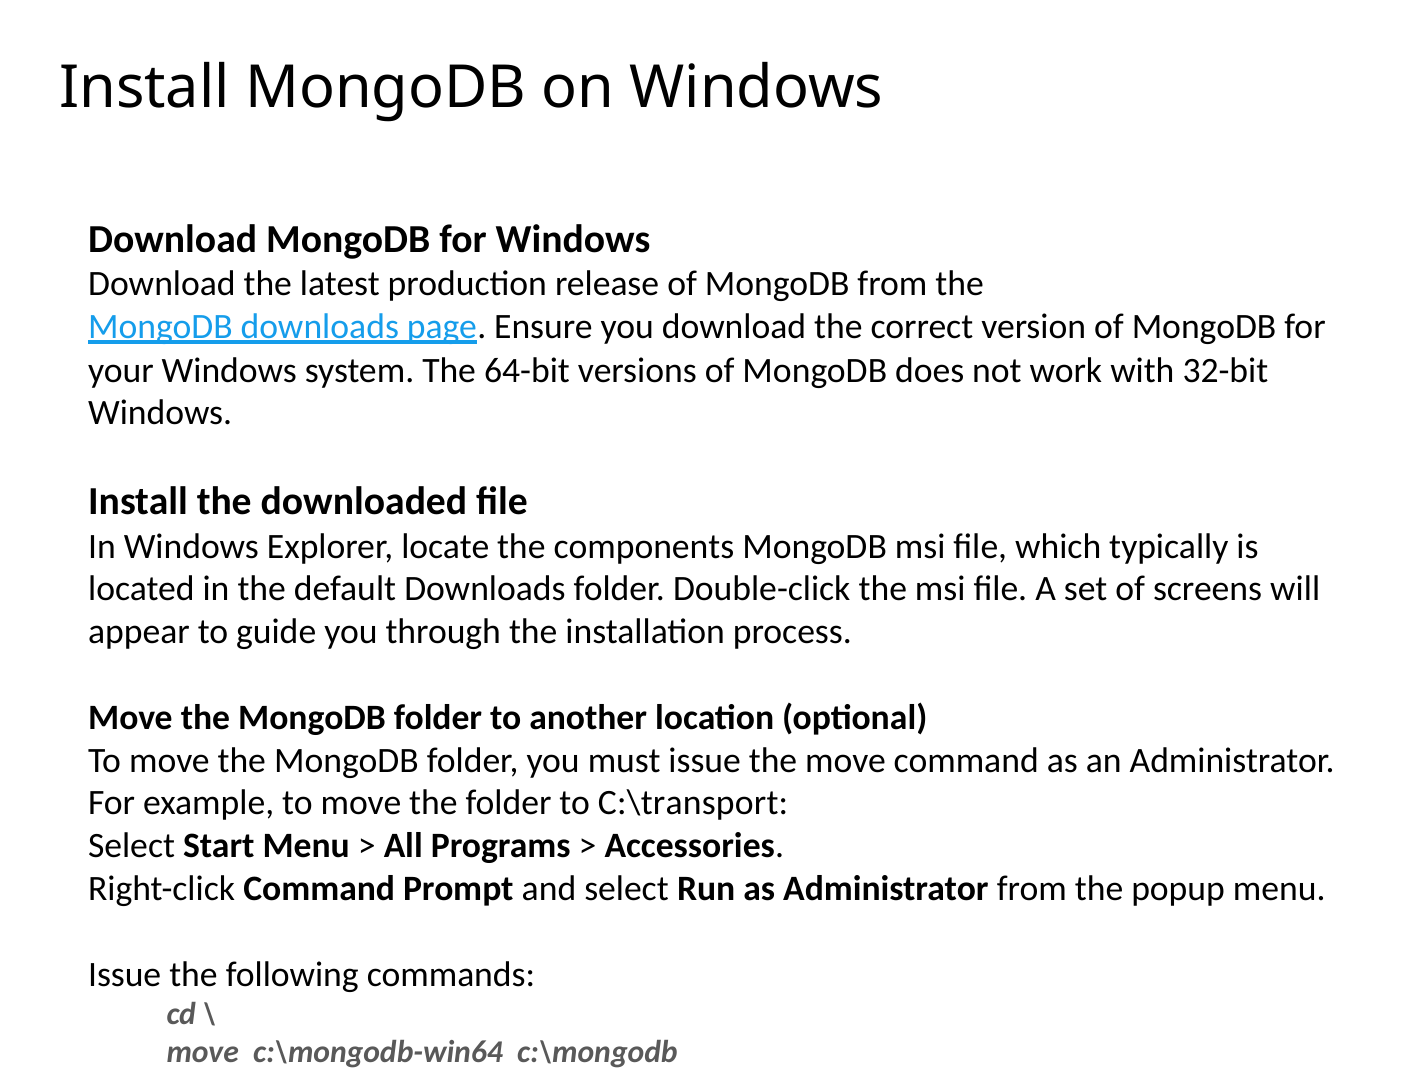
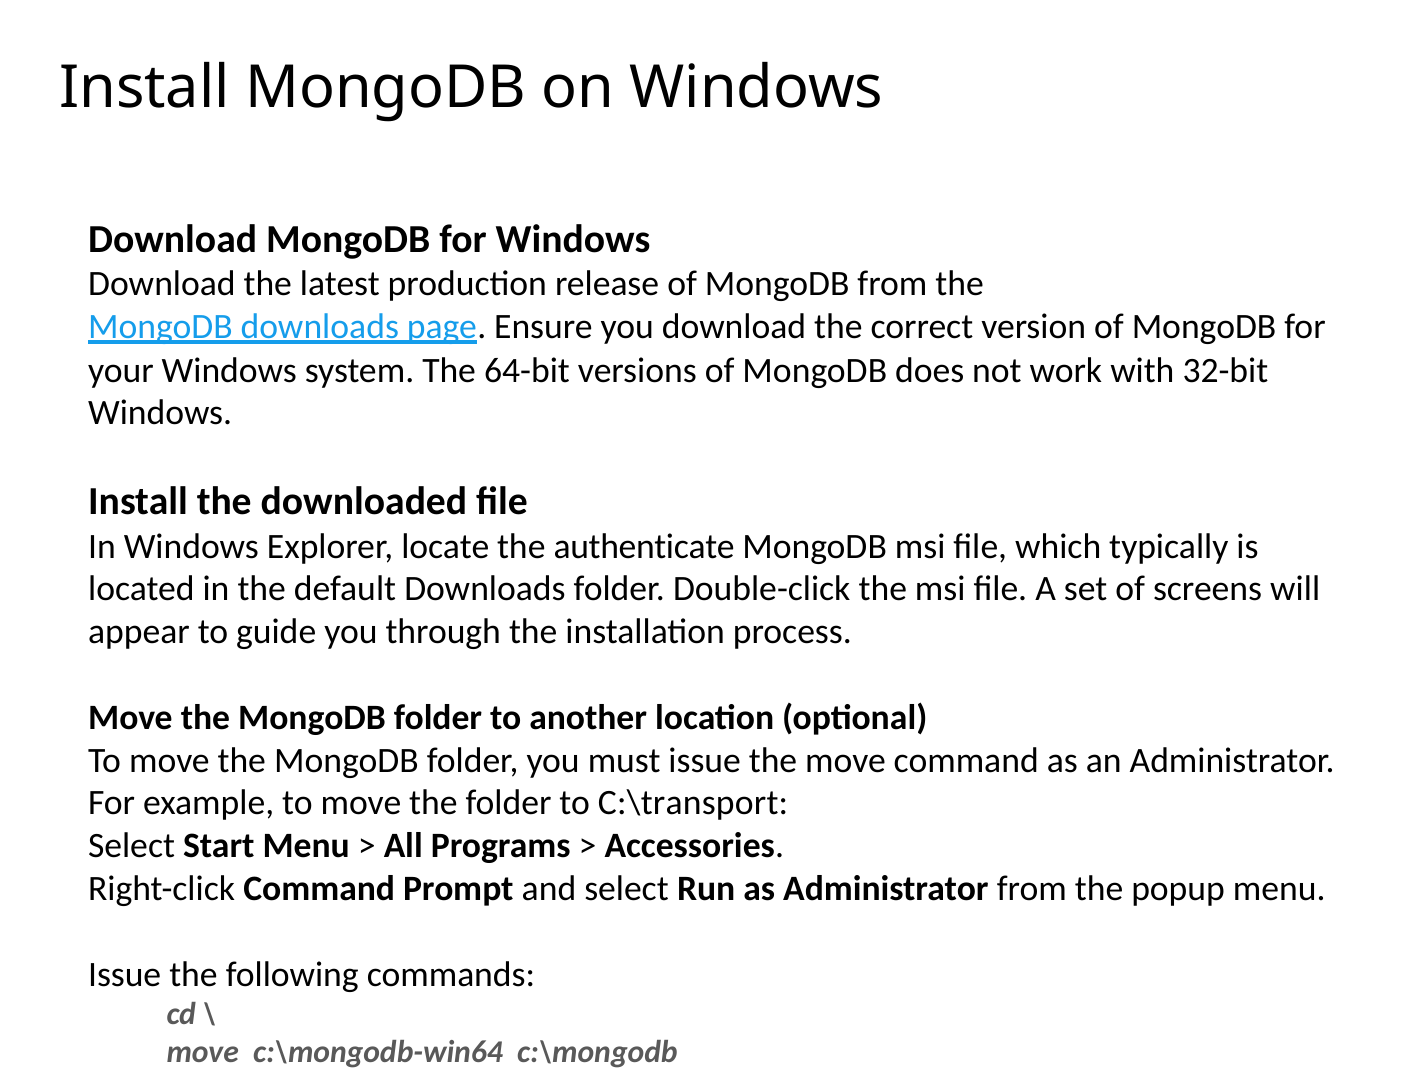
components: components -> authenticate (644, 546)
